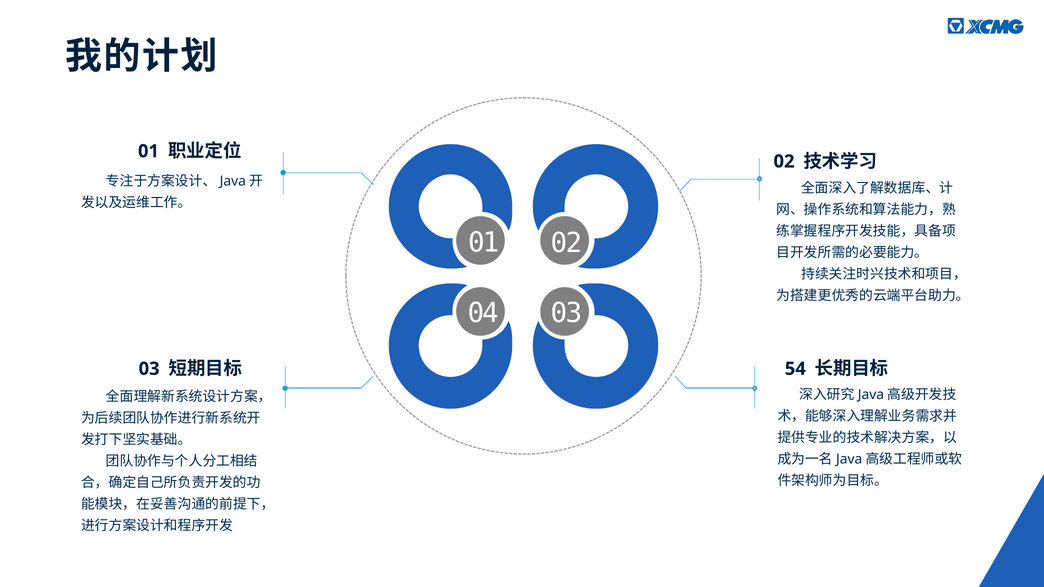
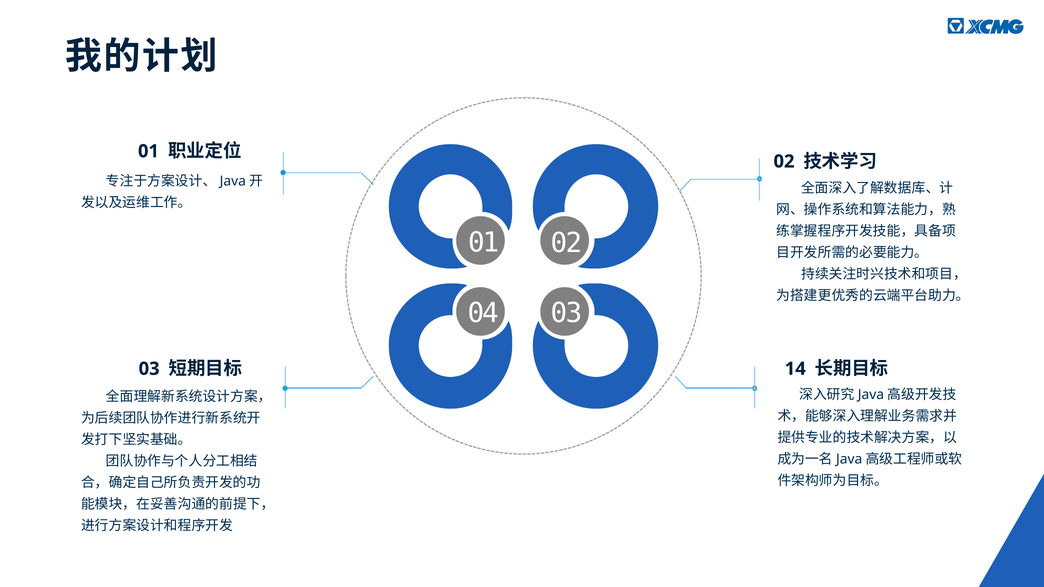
54: 54 -> 14 (795, 369)
